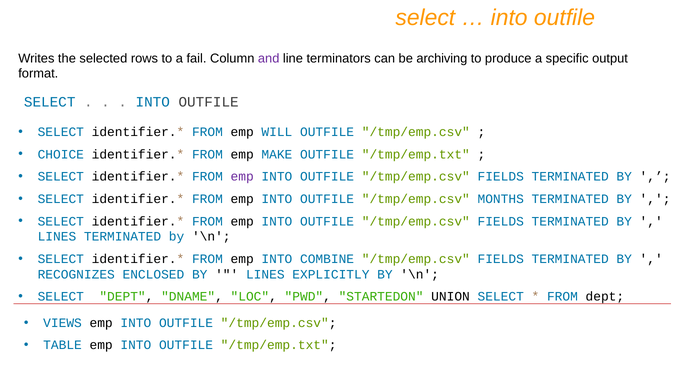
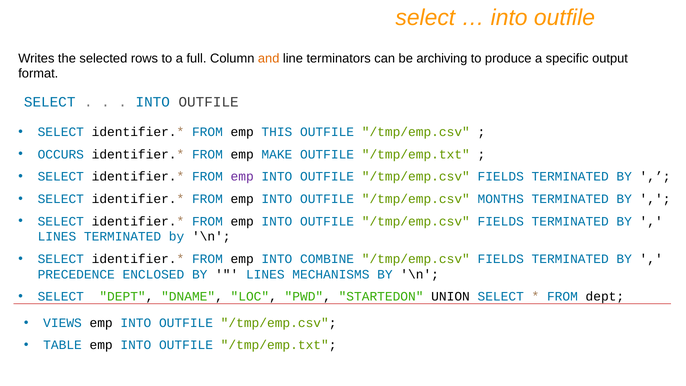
fail: fail -> full (197, 58)
and colour: purple -> orange (269, 58)
WILL: WILL -> THIS (277, 132)
CHOICE: CHOICE -> OCCURS (61, 154)
RECOGNIZES: RECOGNIZES -> PRECEDENCE (76, 274)
EXPLICITLY: EXPLICITLY -> MECHANISMS (331, 274)
